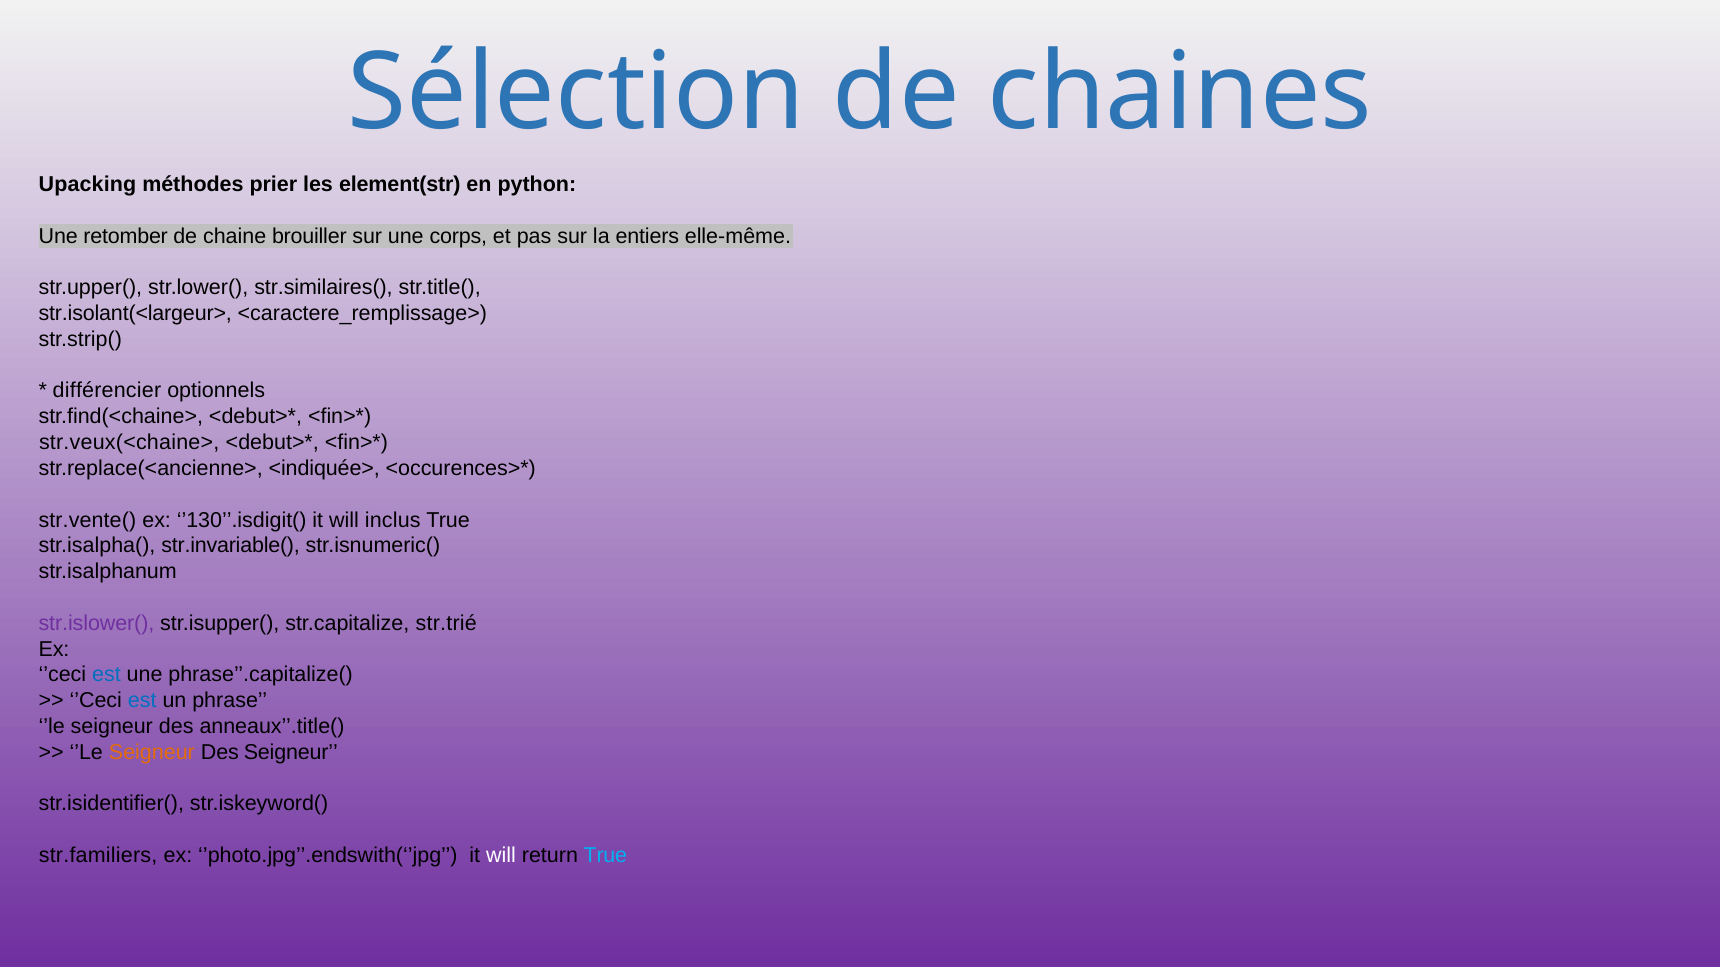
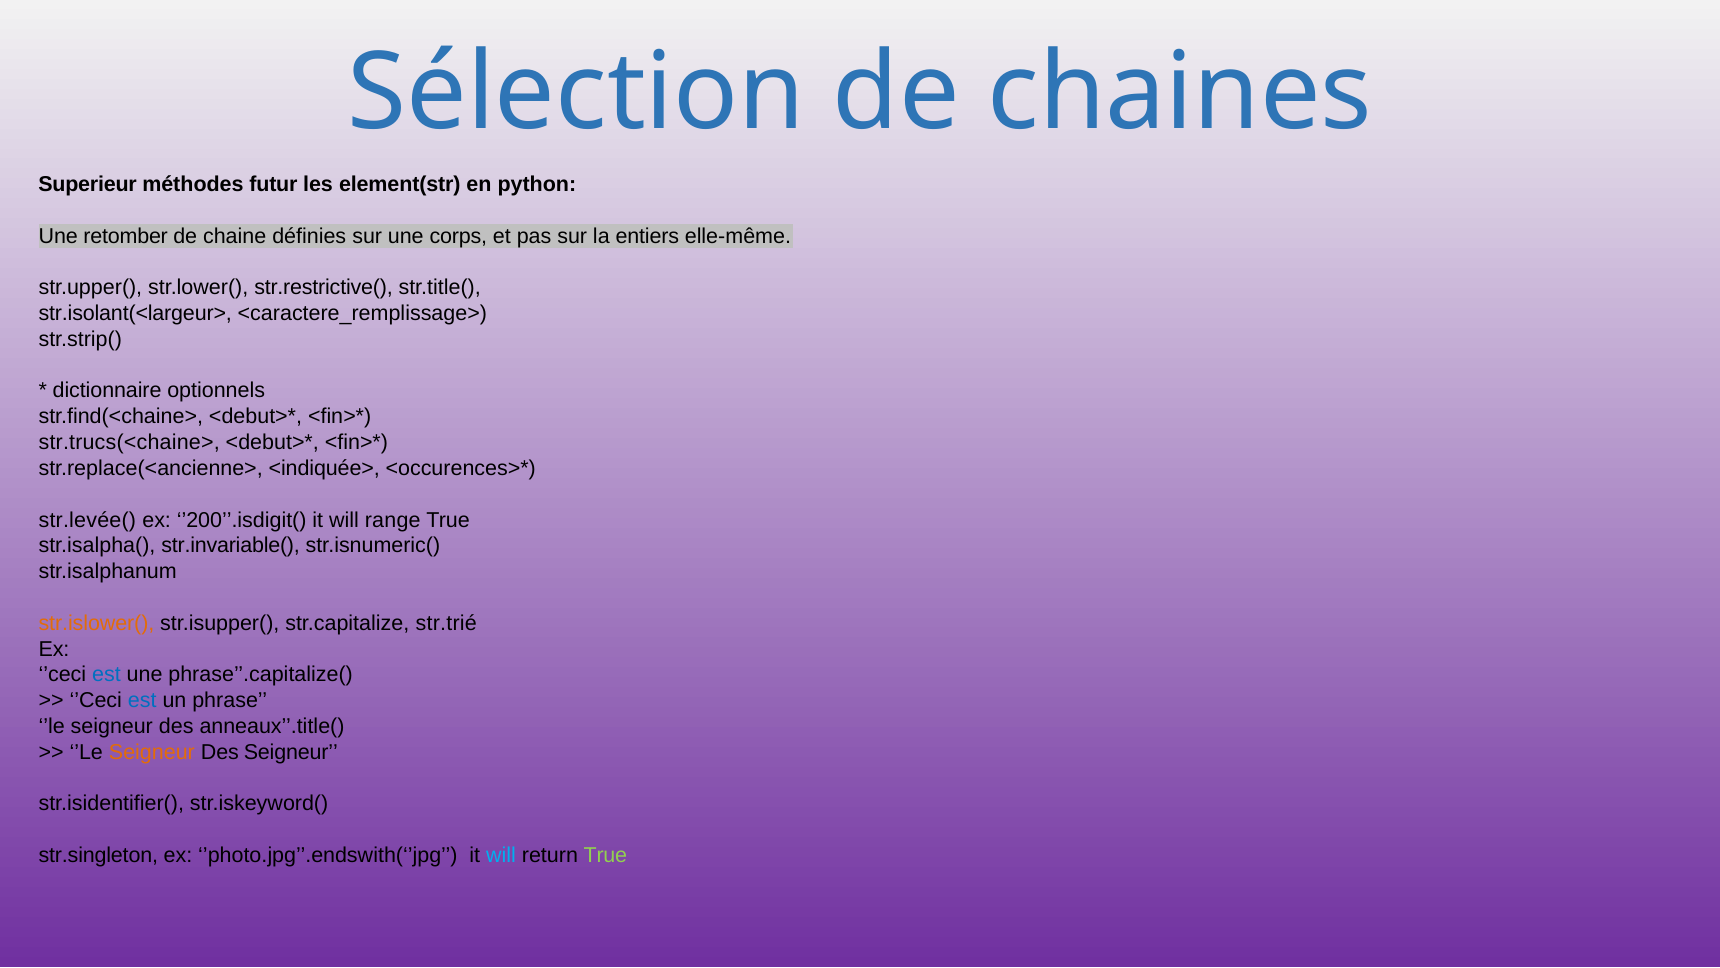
Upacking: Upacking -> Superieur (88, 184)
prier: prier -> futur (273, 184)
brouiller: brouiller -> définies (309, 236)
str.similaires(: str.similaires( -> str.restrictive( (323, 287)
différencier: différencier -> dictionnaire (107, 391)
str.veux(<chaine>: str.veux(<chaine> -> str.trucs(<chaine> (129, 442)
str.vente(: str.vente( -> str.levée( (87, 520)
’130’’.isdigit(: ’130’’.isdigit( -> ’200’’.isdigit( (242, 520)
inclus: inclus -> range (393, 520)
str.islower( colour: purple -> orange (96, 623)
str.familiers: str.familiers -> str.singleton (98, 855)
will colour: white -> light blue (501, 855)
True colour: light blue -> light green (605, 855)
